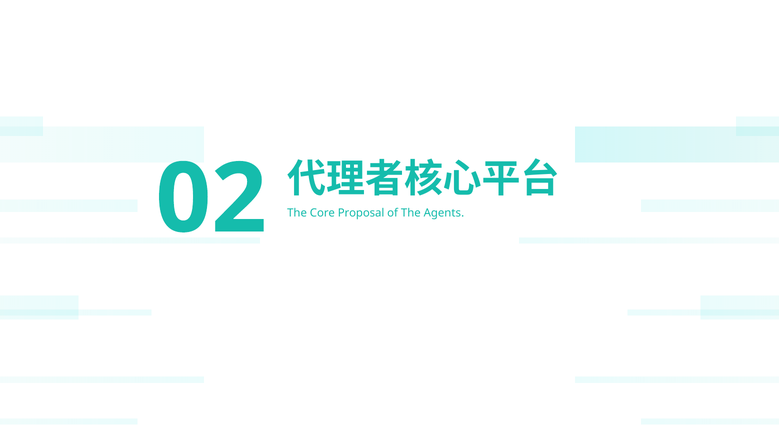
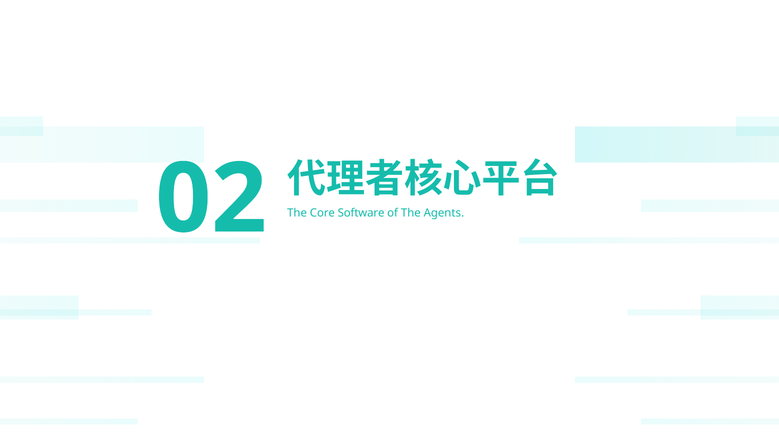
Proposal: Proposal -> Software (361, 213)
